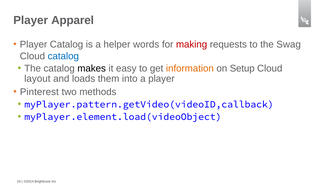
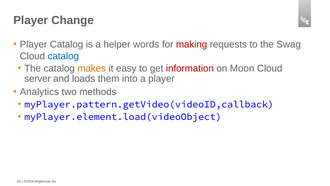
Apparel: Apparel -> Change (73, 20)
makes colour: black -> orange (92, 68)
information colour: orange -> red (190, 68)
Setup: Setup -> Moon (242, 68)
layout: layout -> server (37, 79)
Pinterest: Pinterest -> Analytics (39, 92)
